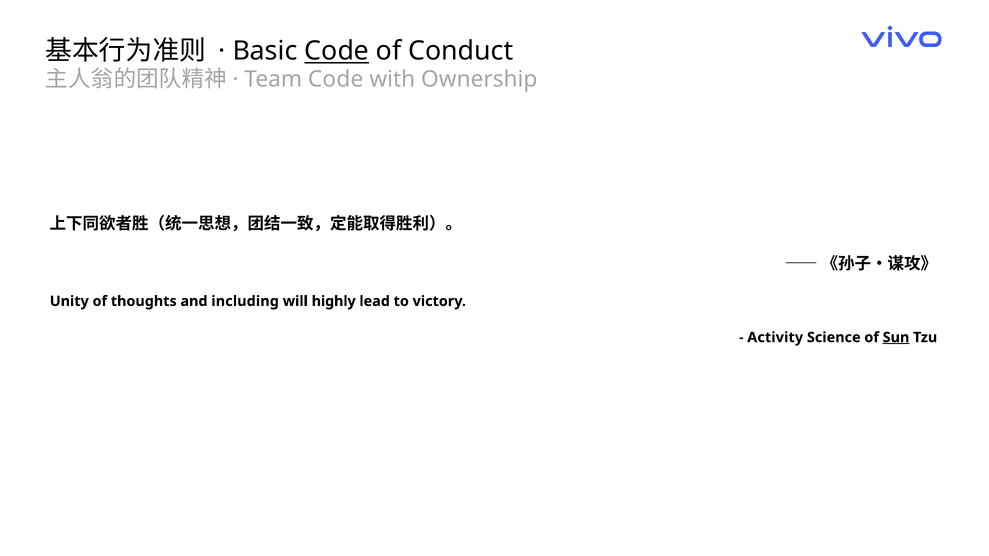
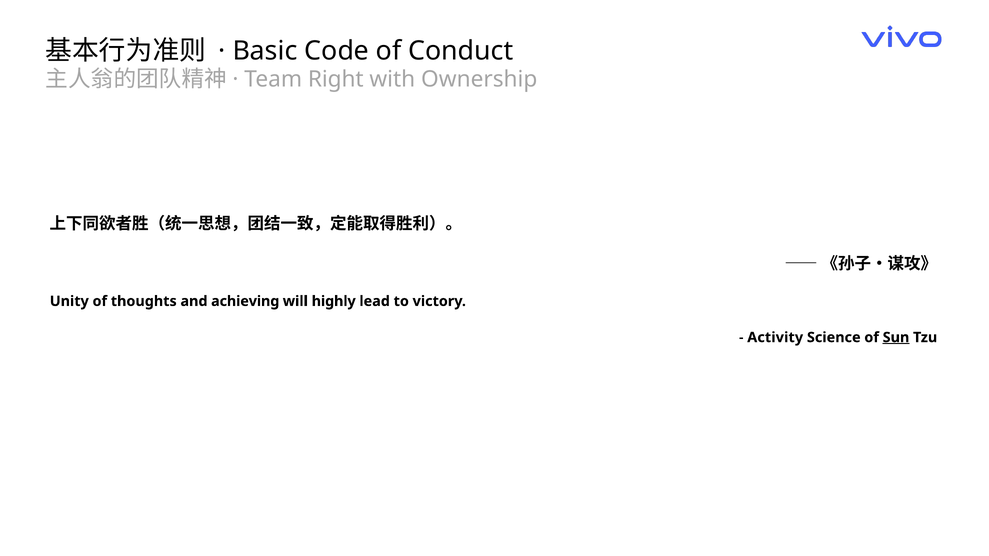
Code underline: present -> none (337, 51)
Team Code: Code -> Right (336, 79)
including: including -> achieving (245, 301)
